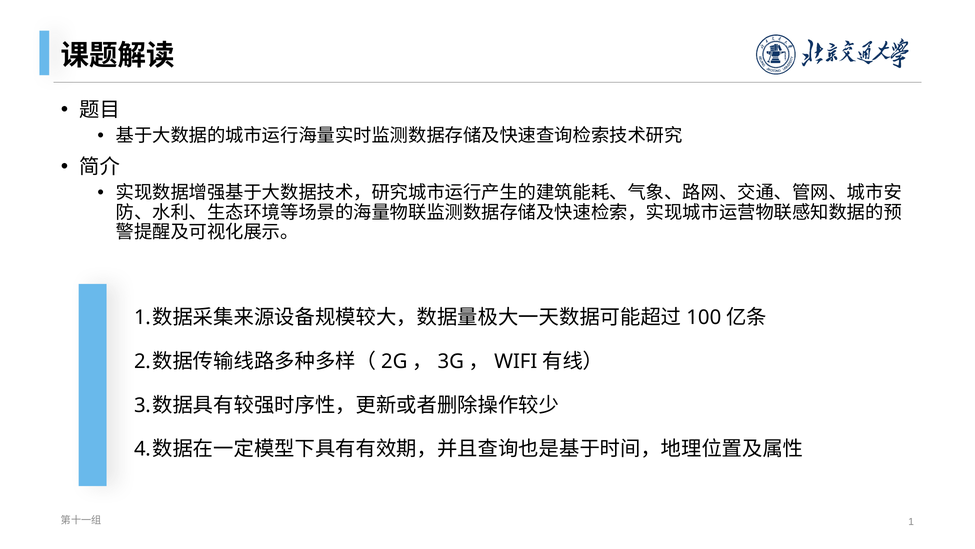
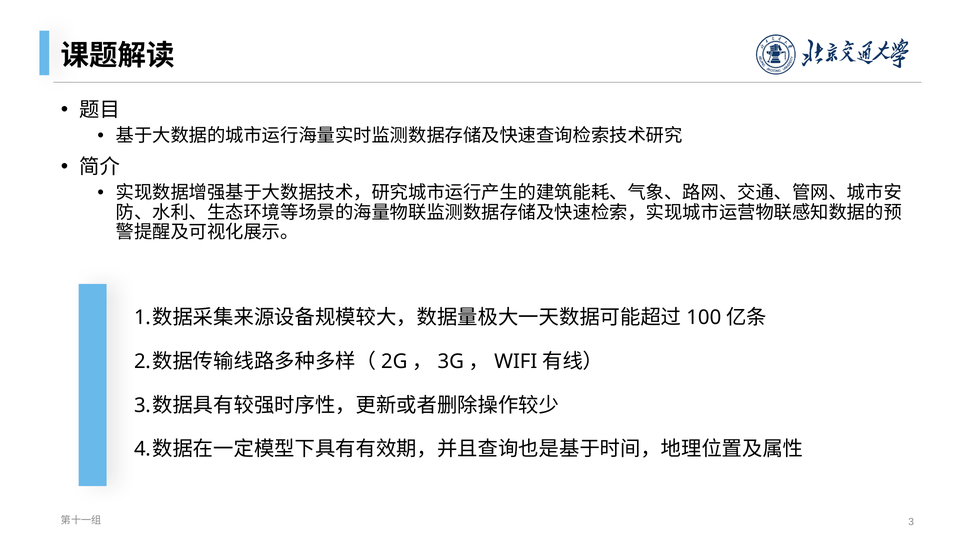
1: 1 -> 3 (911, 521)
